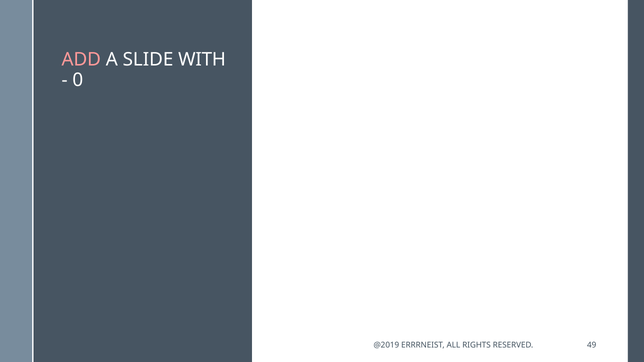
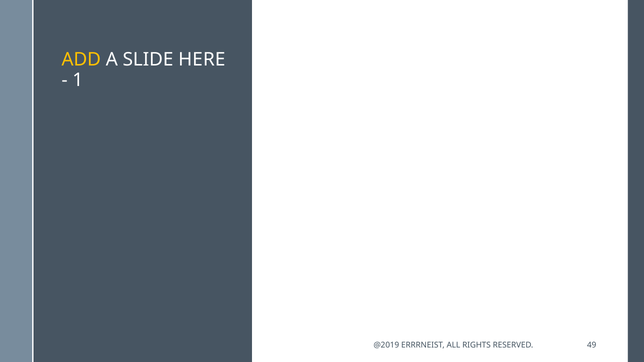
ADD colour: pink -> yellow (81, 60)
WITH: WITH -> HERE (202, 60)
0: 0 -> 1 (78, 80)
